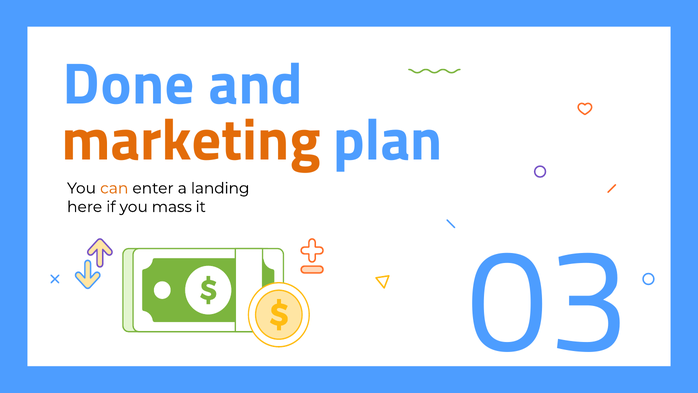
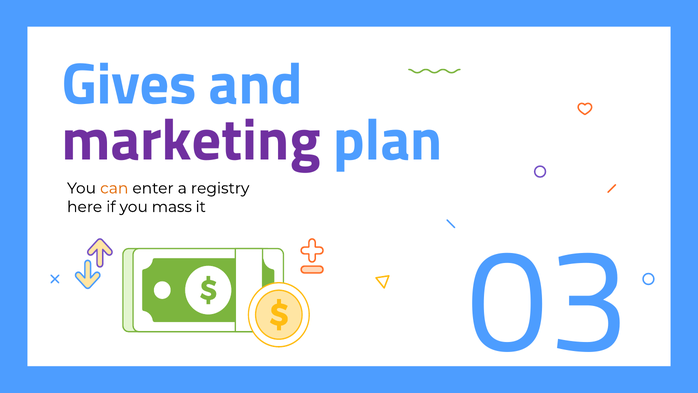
Done: Done -> Gives (129, 84)
marketing colour: orange -> purple (191, 140)
landing: landing -> registry (220, 188)
